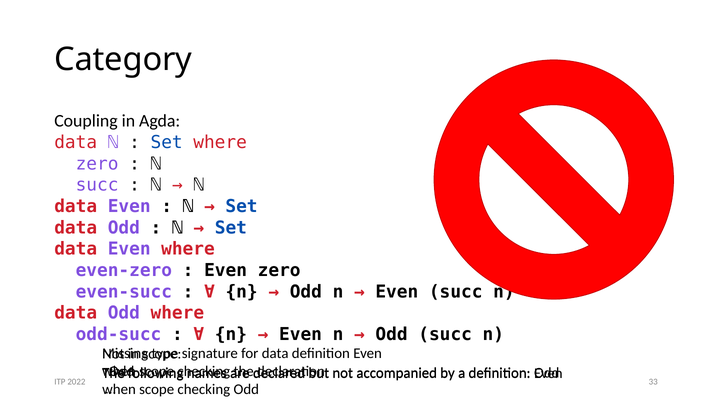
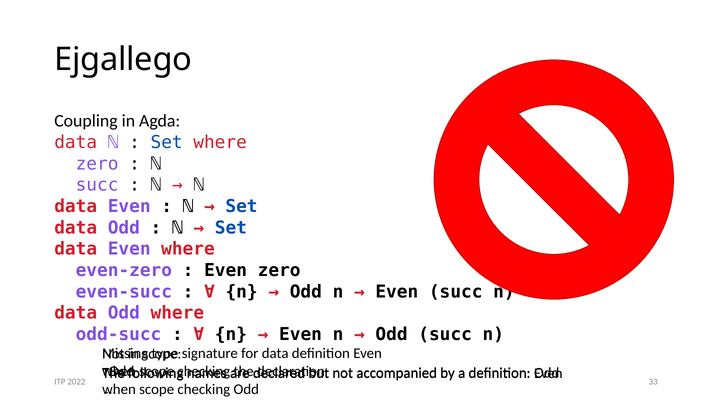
Category: Category -> Ejgallego (123, 60)
